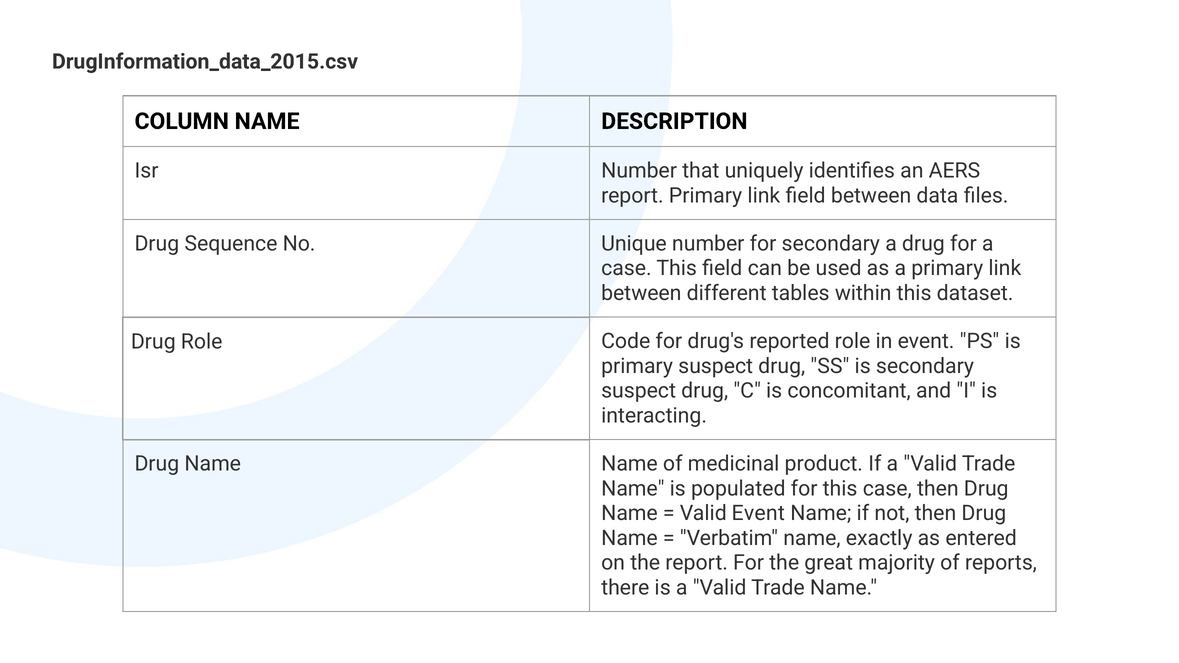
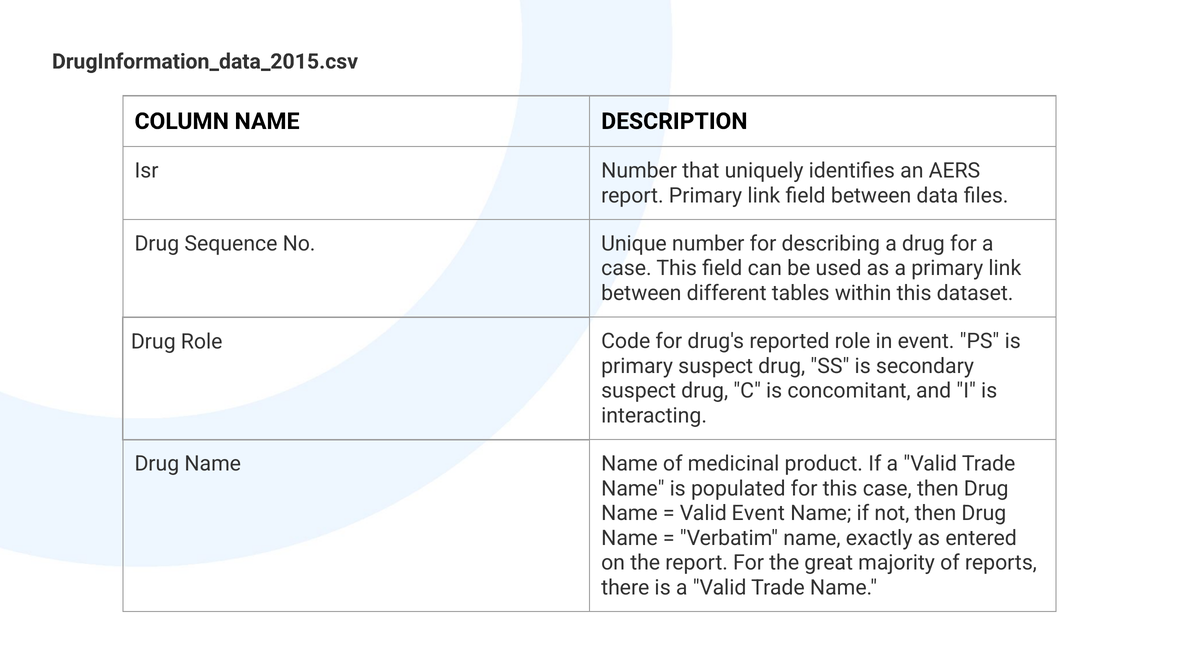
for secondary: secondary -> describing (831, 244)
